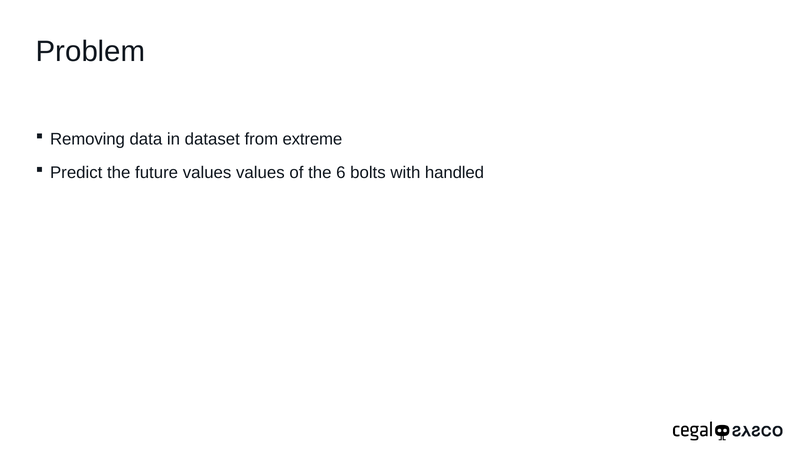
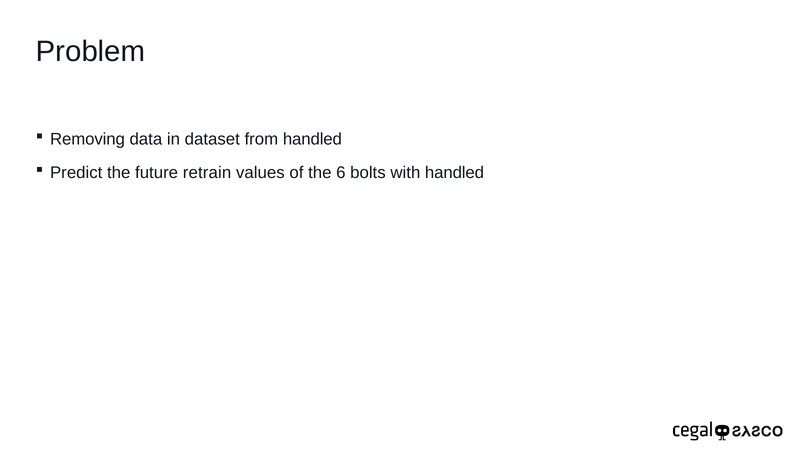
from extreme: extreme -> handled (312, 139)
future values: values -> retrain (207, 173)
